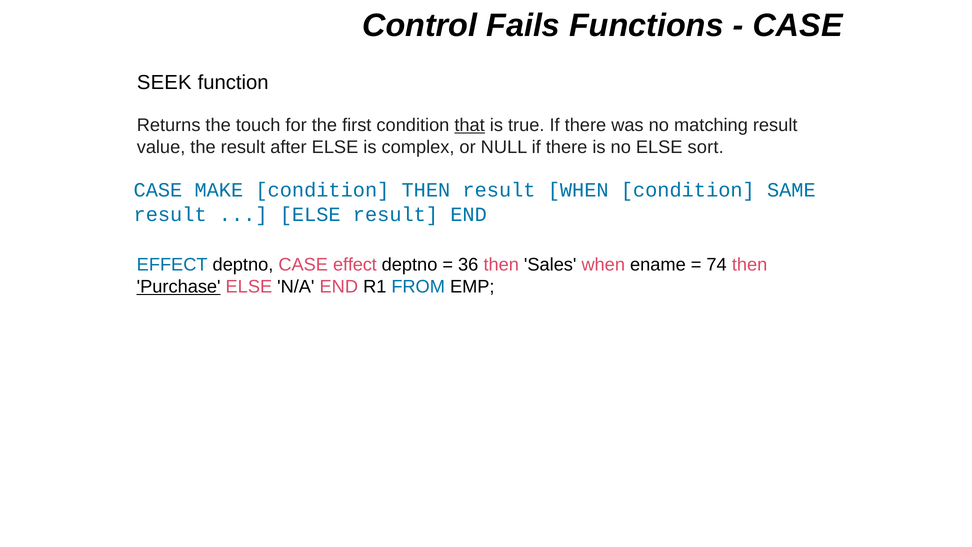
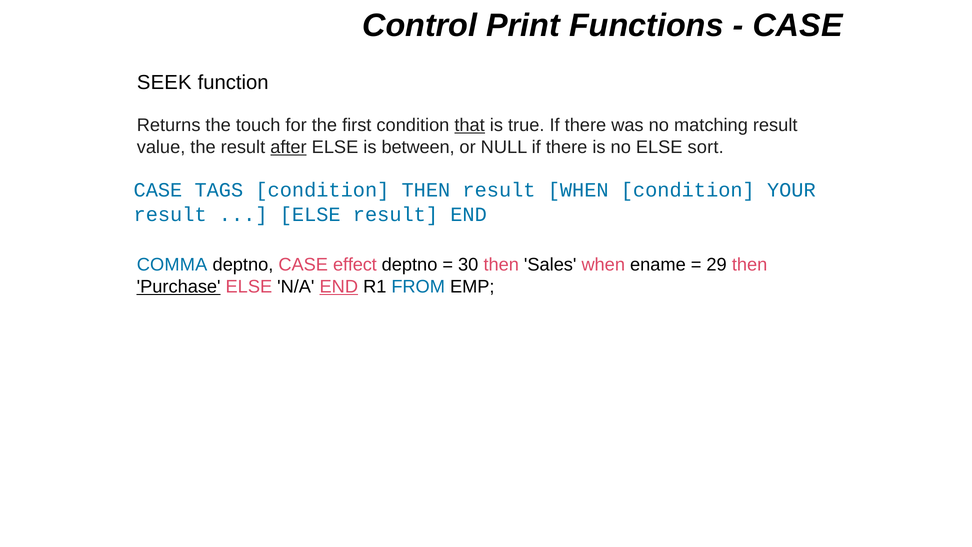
Fails: Fails -> Print (523, 25)
after underline: none -> present (288, 147)
complex: complex -> between (418, 147)
MAKE: MAKE -> TAGS (219, 190)
SAME: SAME -> YOUR (791, 190)
EFFECT: EFFECT -> COMMA (172, 265)
36: 36 -> 30 (468, 265)
74: 74 -> 29 (717, 265)
END underline: none -> present (339, 287)
